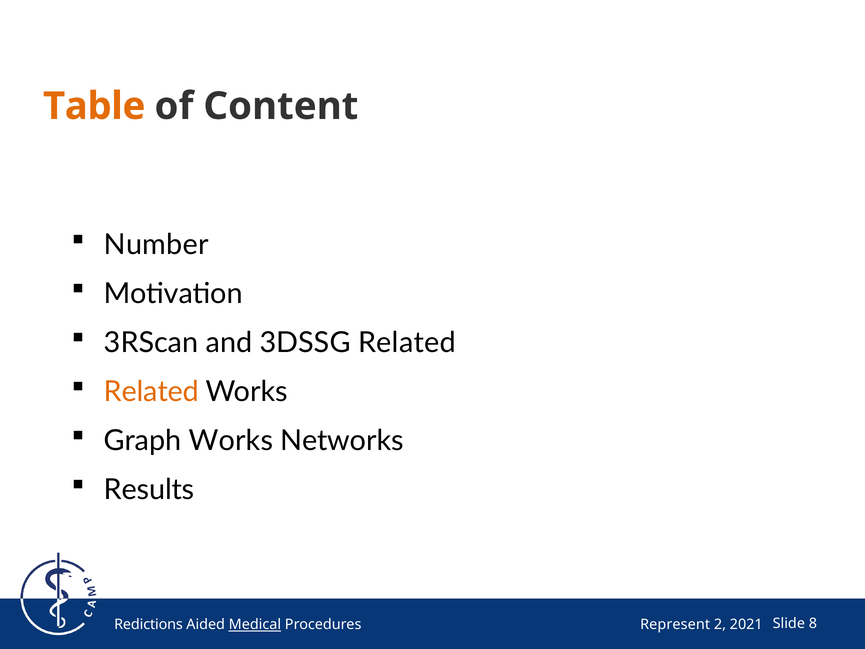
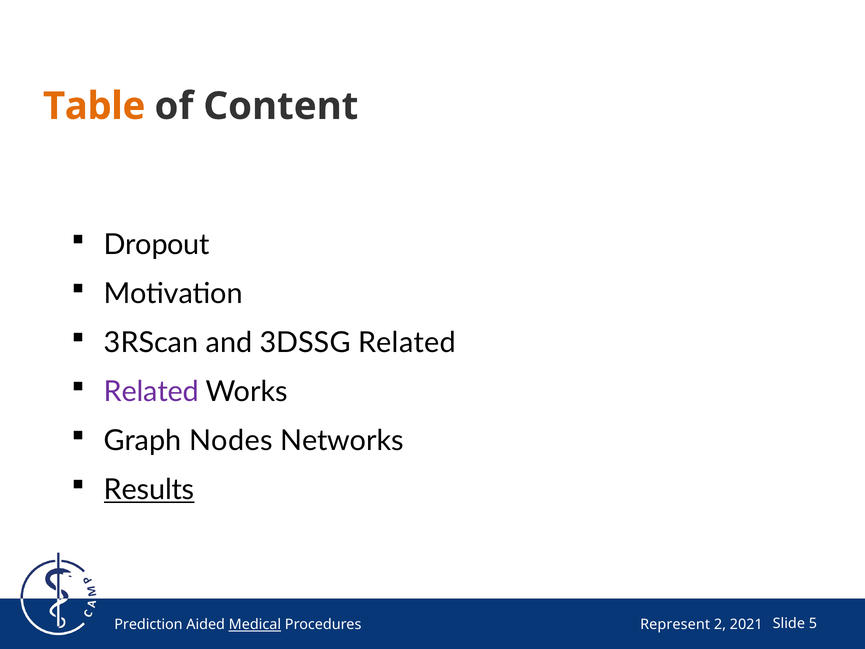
Number: Number -> Dropout (157, 245)
Related colour: orange -> purple (151, 392)
Graph Works: Works -> Nodes (231, 441)
Results underline: none -> present (149, 490)
Redictions: Redictions -> Prediction (148, 624)
8: 8 -> 5 (813, 623)
